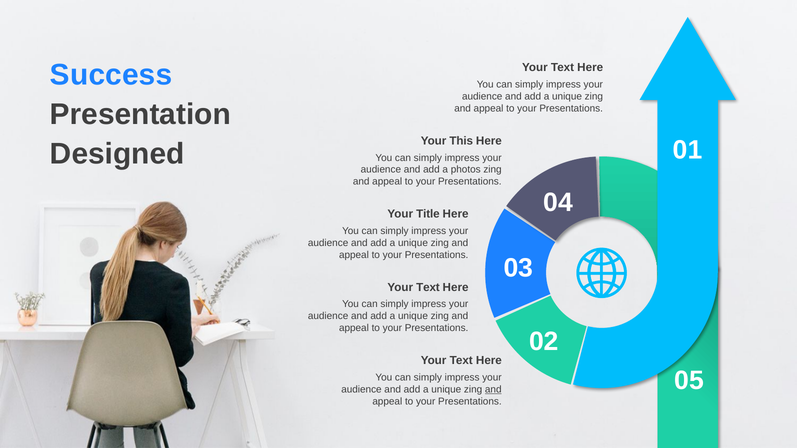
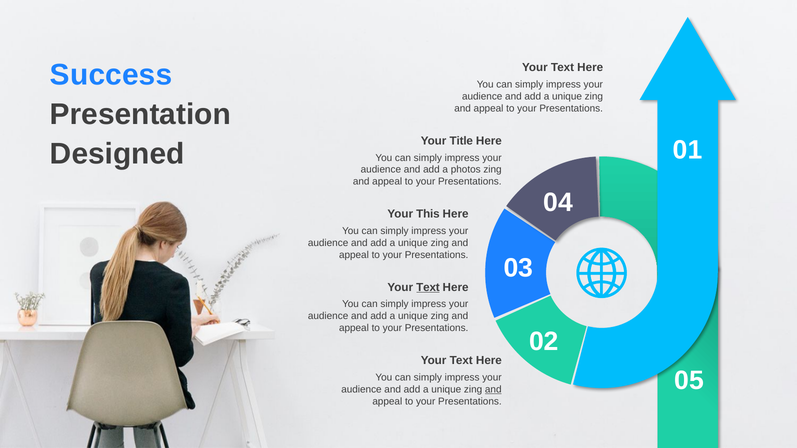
This: This -> Title (461, 141)
Title: Title -> This (428, 214)
Text underline: none -> present (428, 287)
